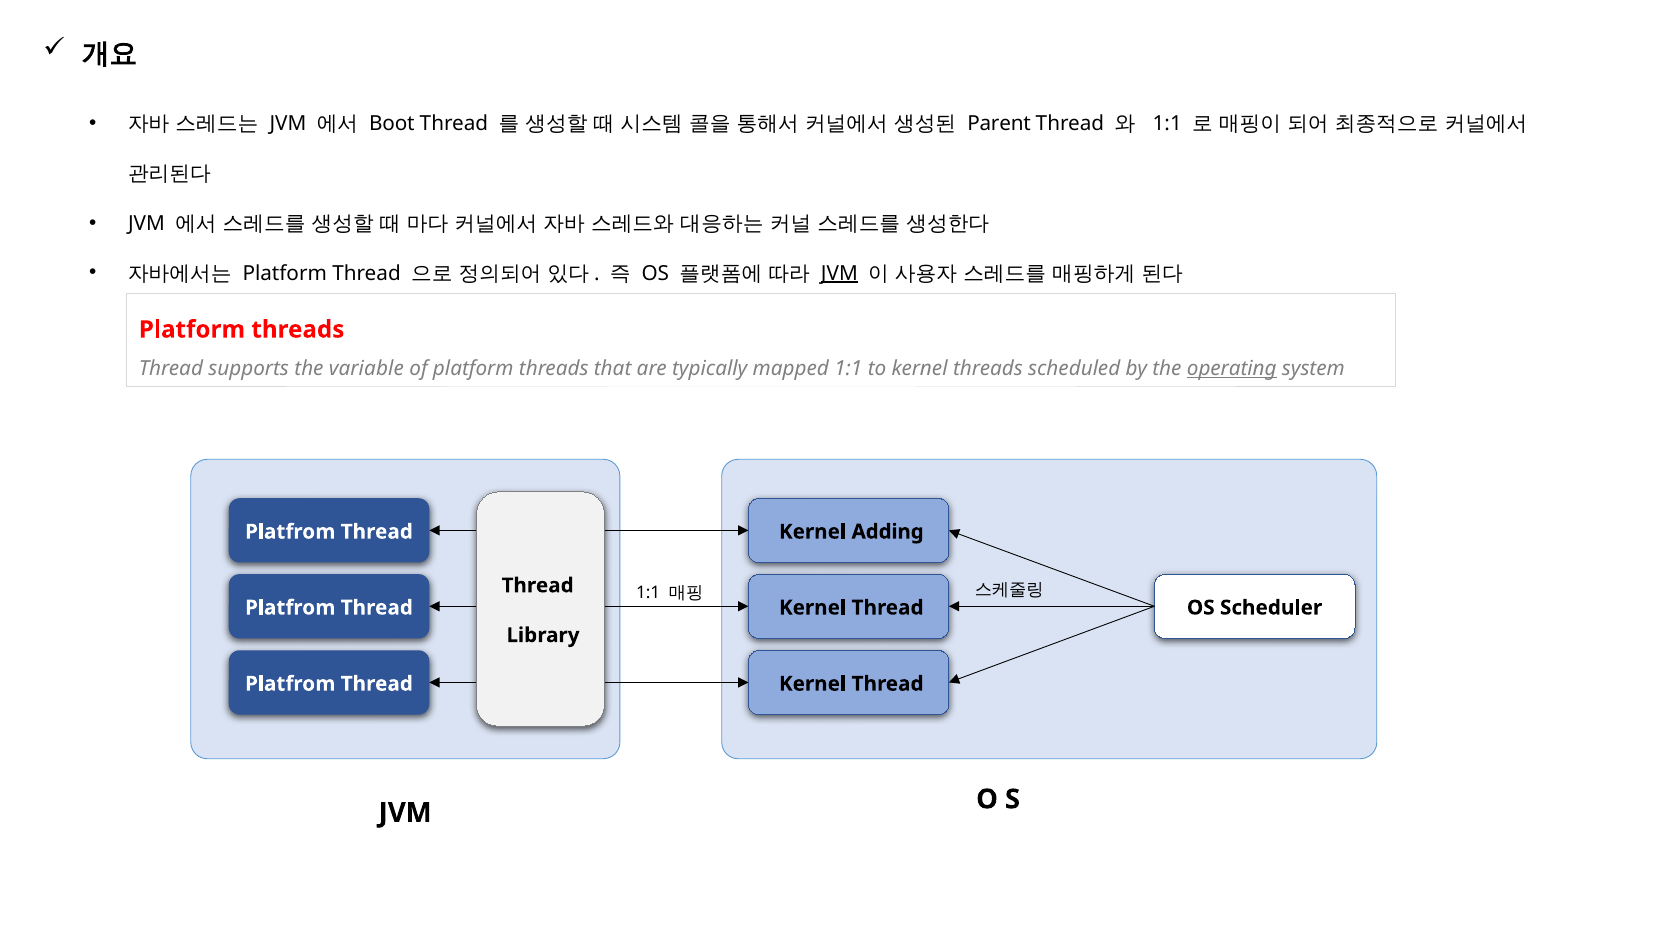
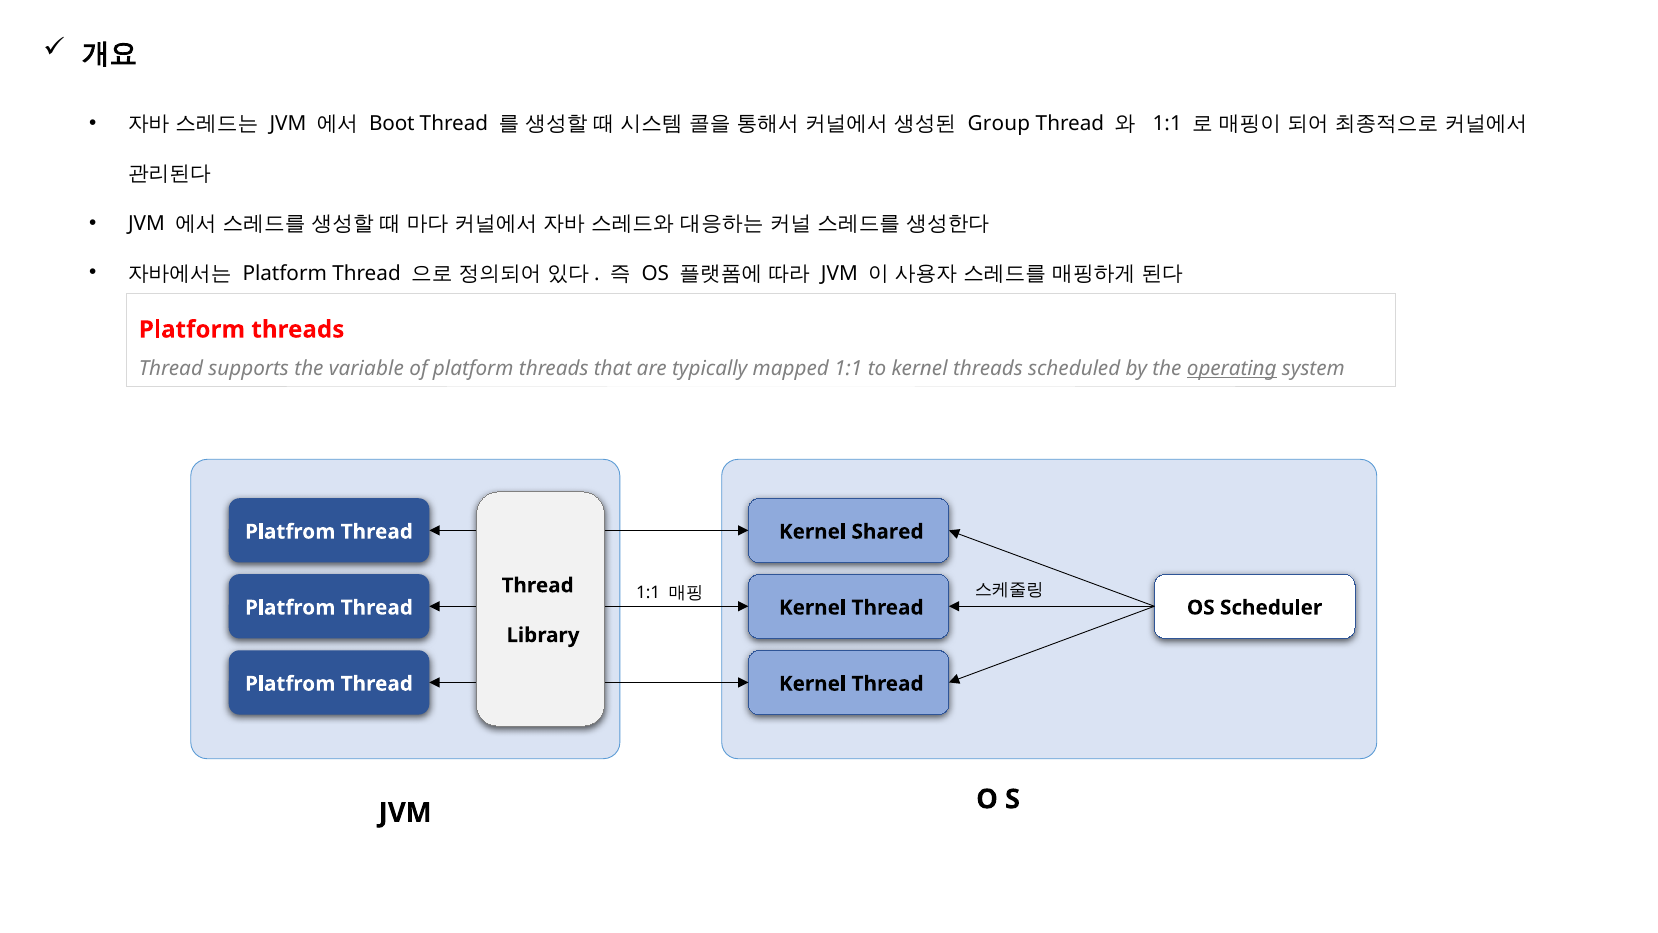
Parent: Parent -> Group (999, 124)
JVM underline: present -> none (839, 273)
Adding: Adding -> Shared (888, 532)
